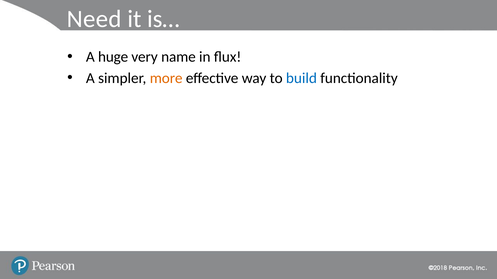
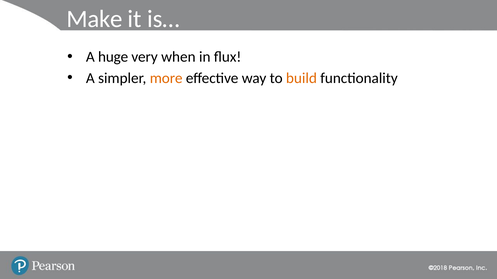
Need: Need -> Make (94, 19)
name: name -> when (178, 57)
build colour: blue -> orange (301, 78)
